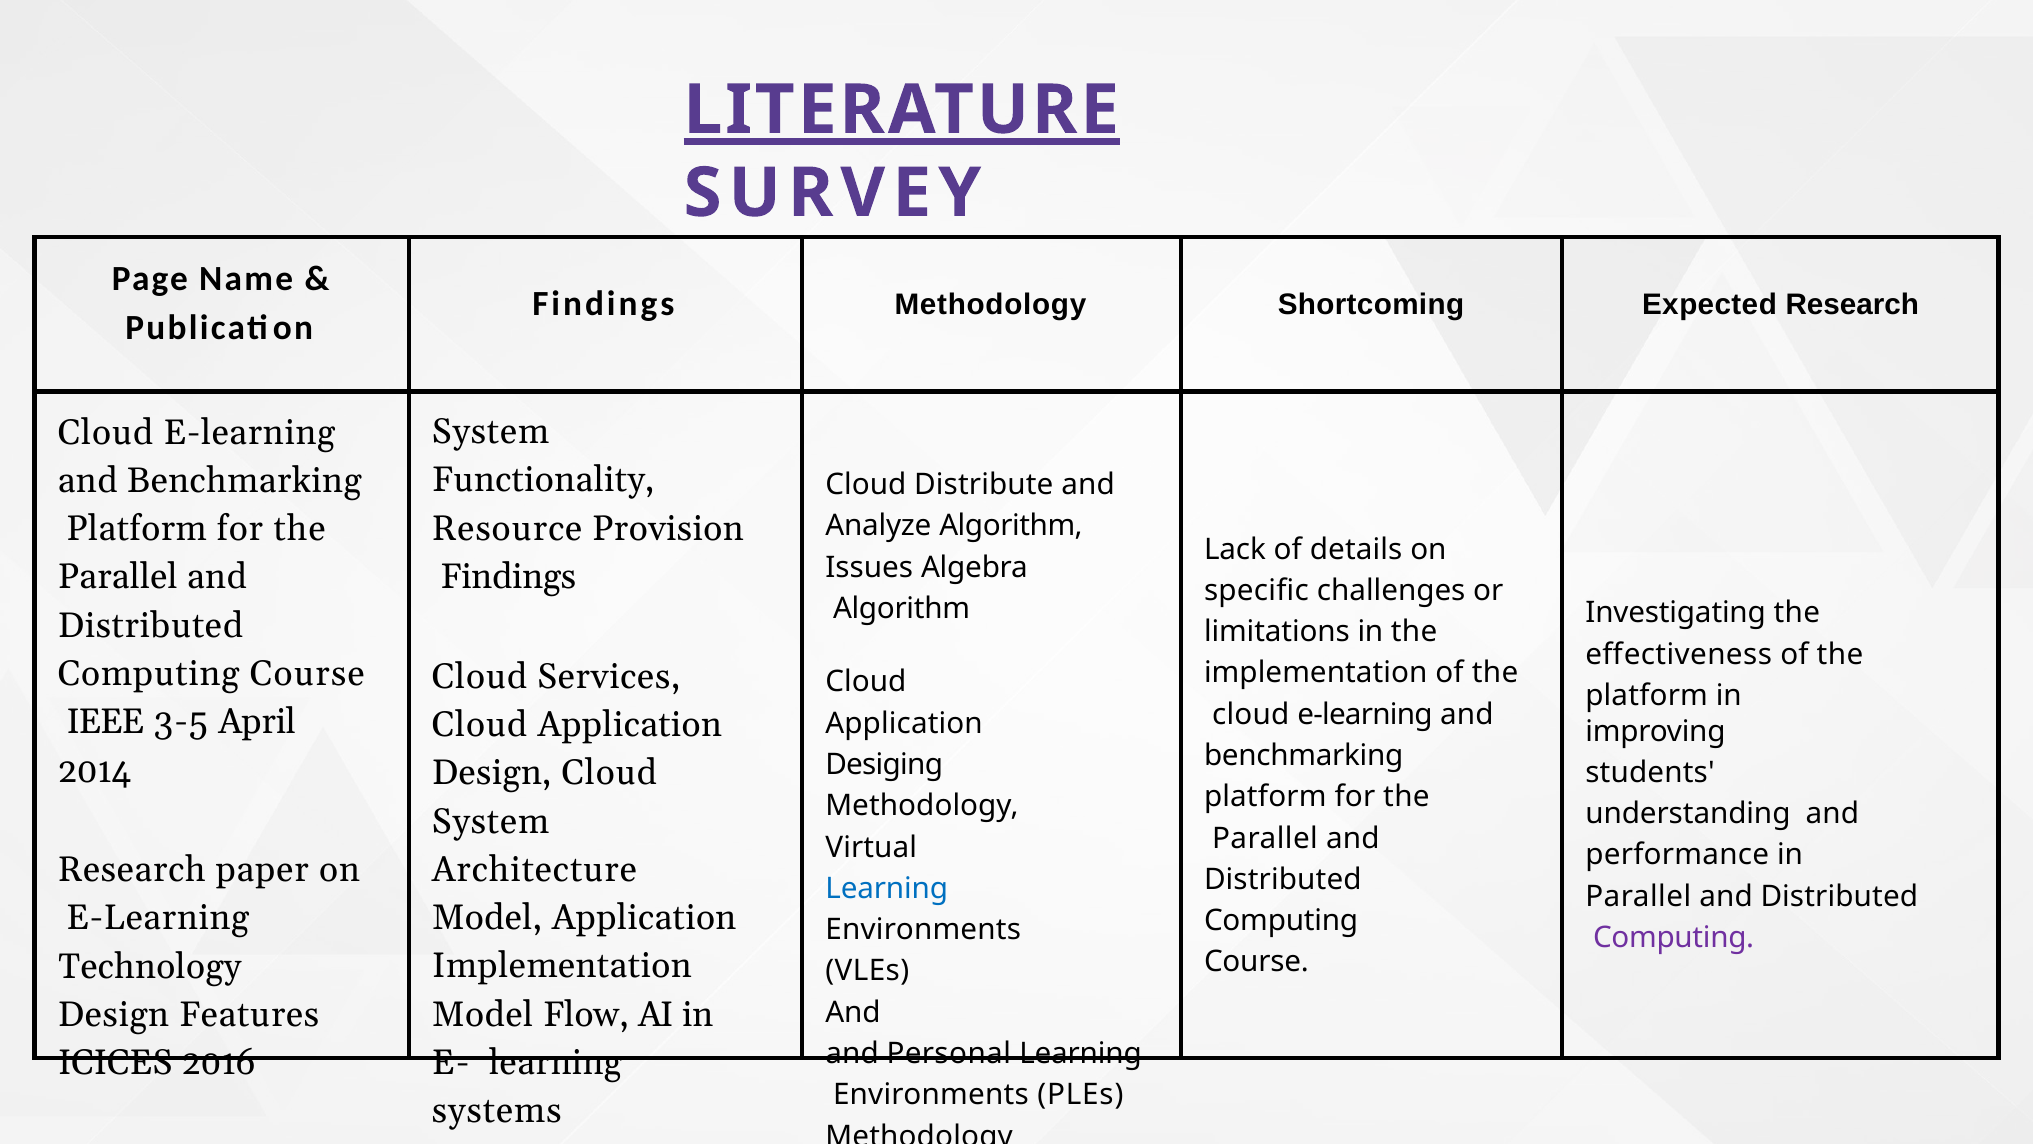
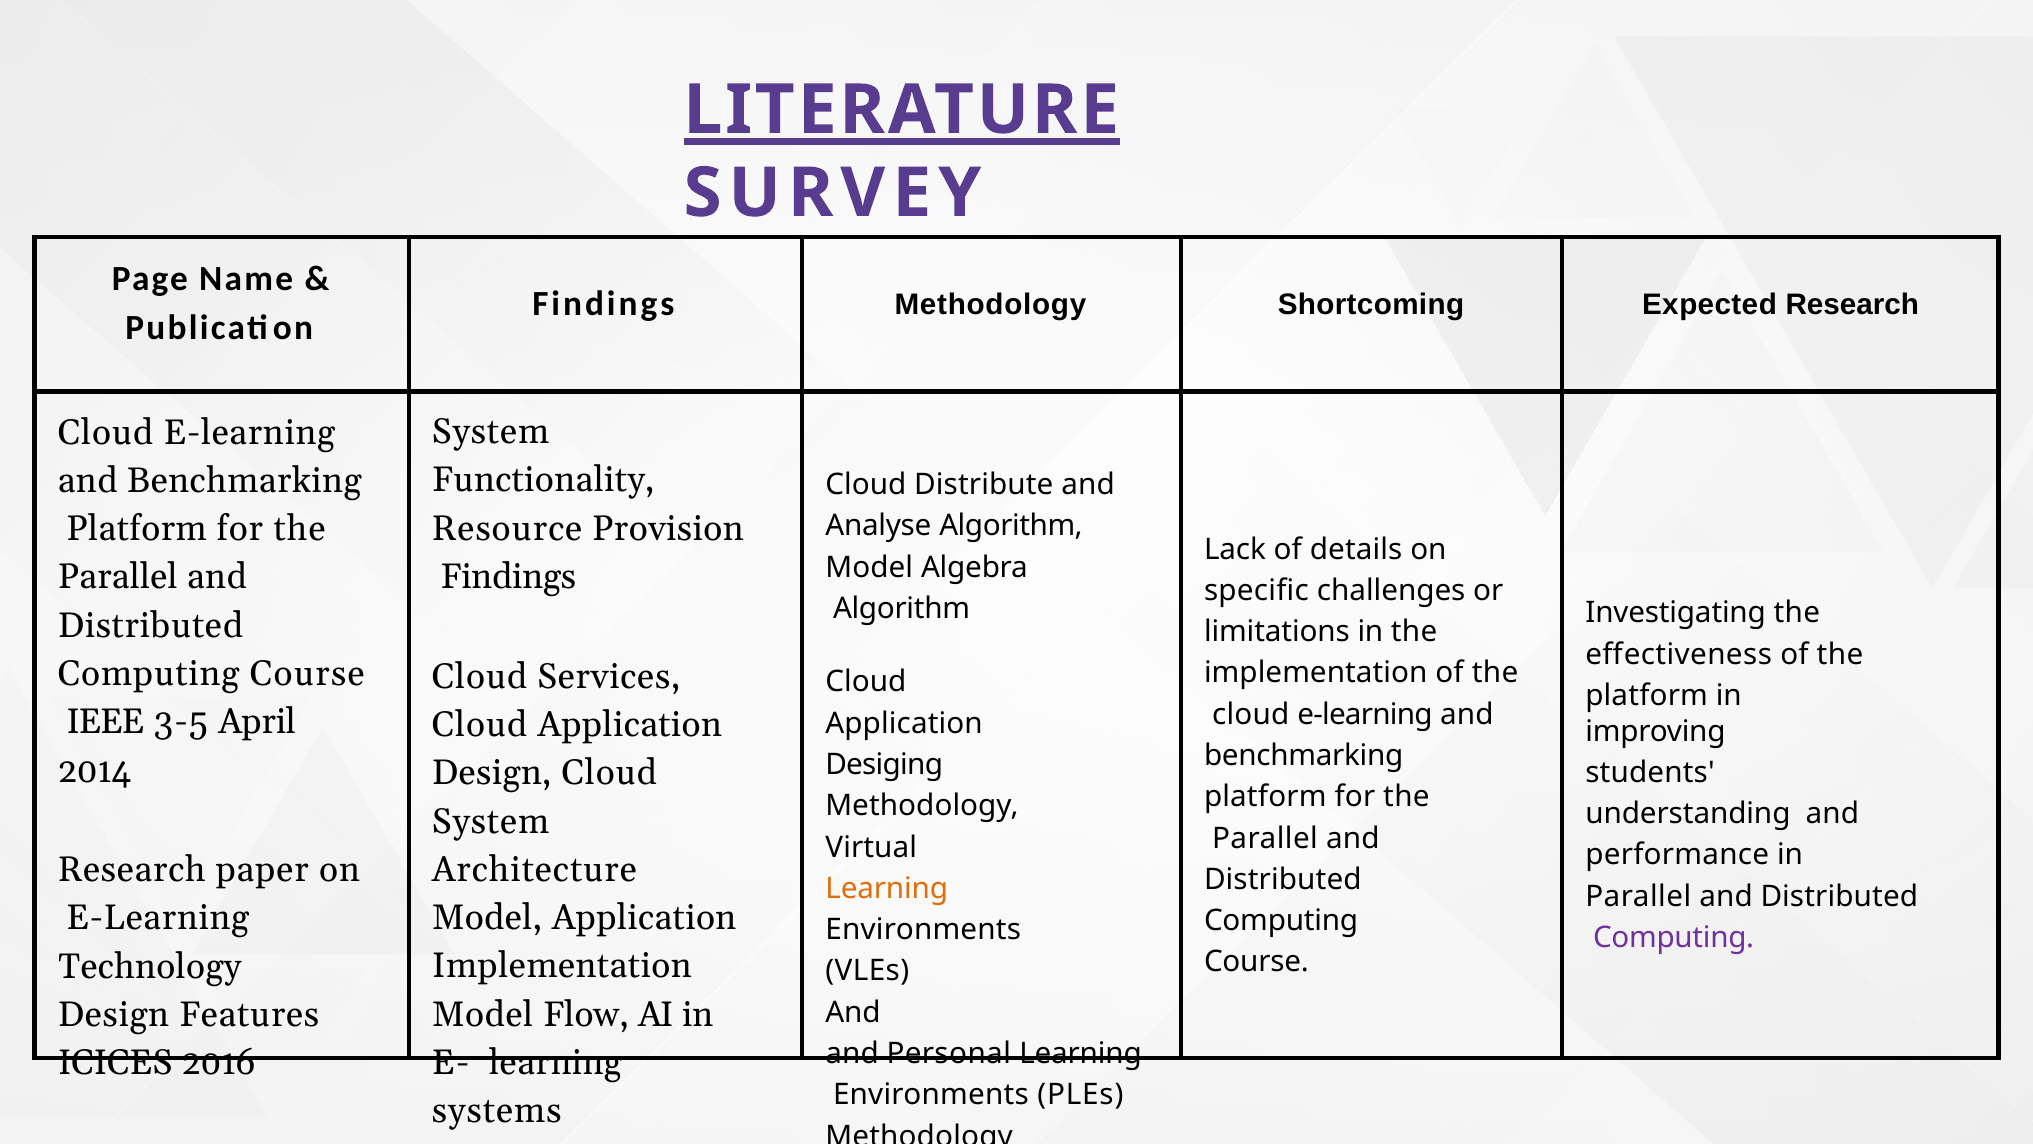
Analyze: Analyze -> Analyse (878, 526)
Issues: Issues -> Model (869, 567)
Learning colour: blue -> orange (887, 888)
